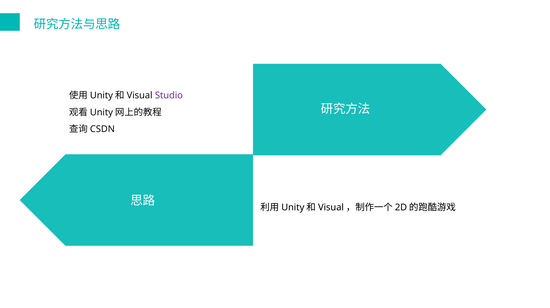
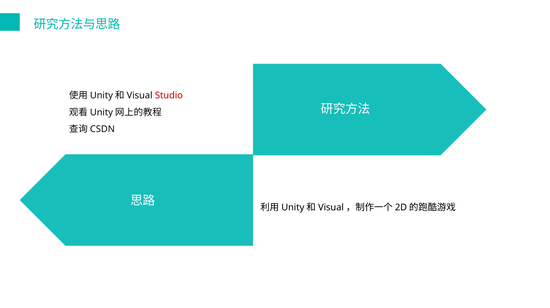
Studio colour: purple -> red (169, 96)
